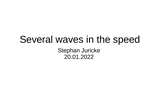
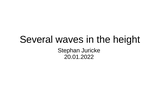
speed: speed -> height (127, 39)
